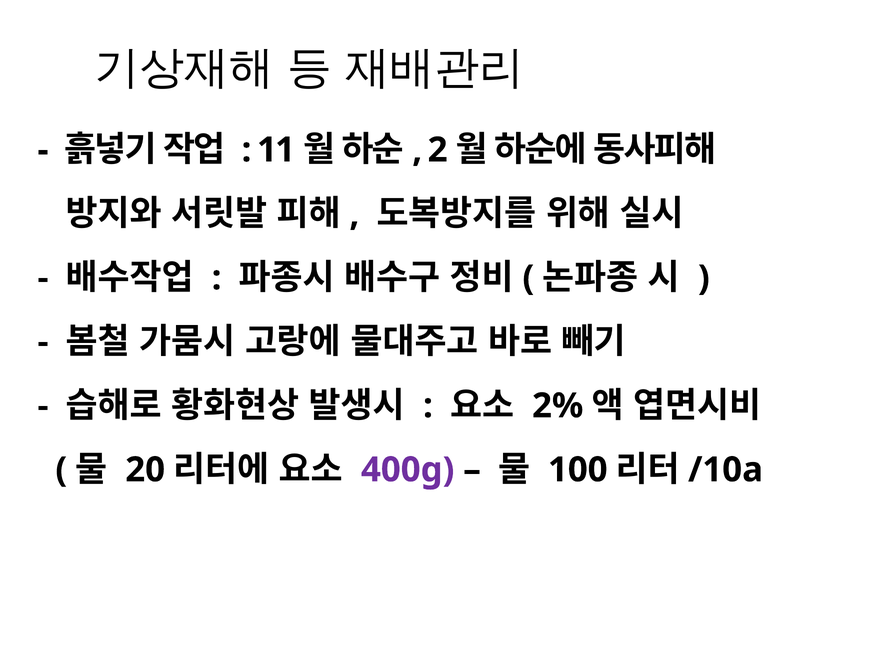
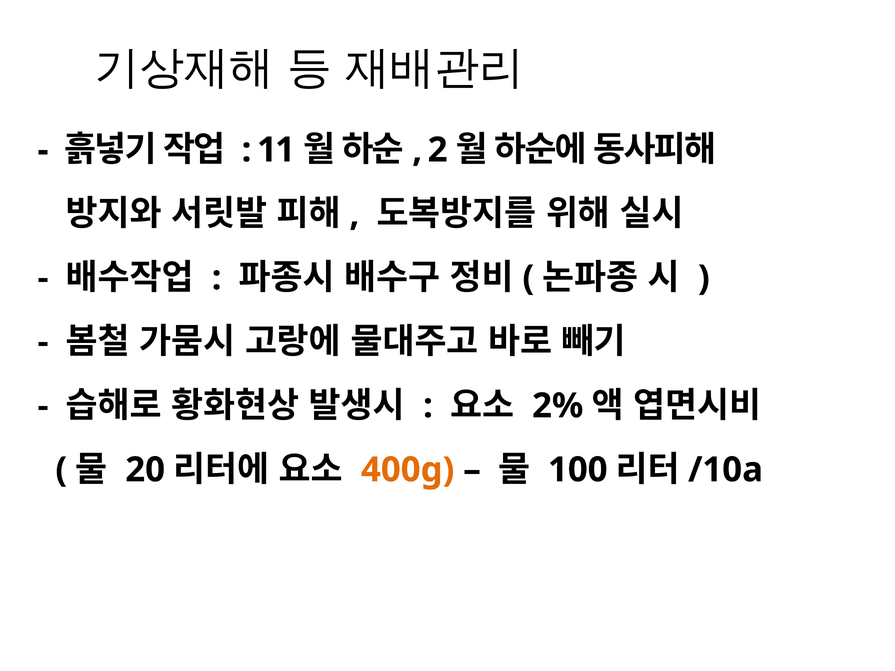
400g colour: purple -> orange (408, 470)
